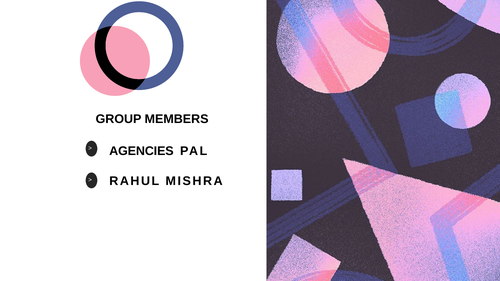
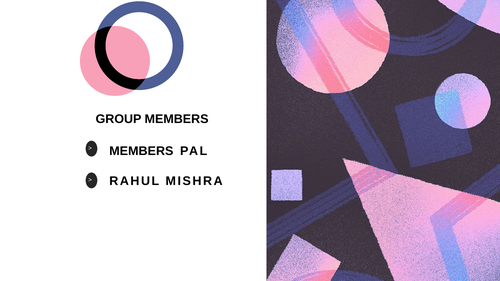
AGENCIES: AGENCIES -> MEMBERS (141, 151)
